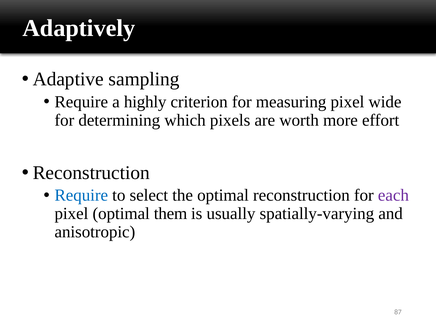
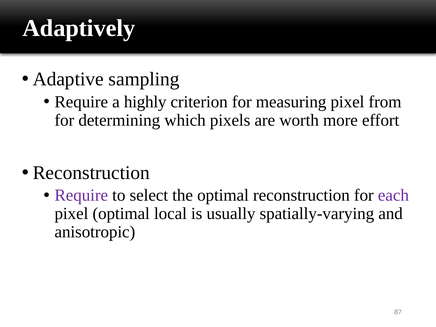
wide: wide -> from (385, 102)
Require colour: blue -> purple (81, 195)
them: them -> local (170, 214)
